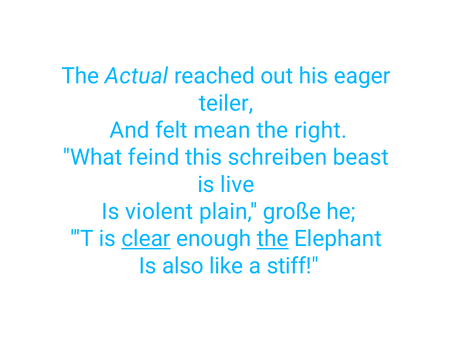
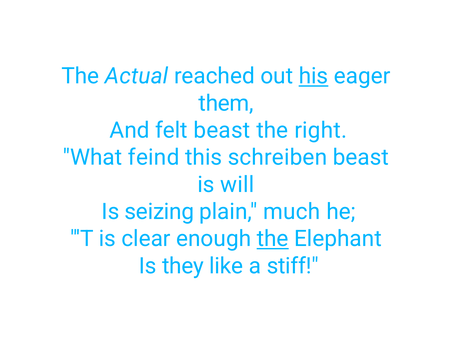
his underline: none -> present (313, 76)
teiler: teiler -> them (226, 103)
felt mean: mean -> beast (222, 130)
live: live -> will (237, 185)
violent: violent -> seizing (159, 212)
große: große -> much (292, 212)
clear underline: present -> none (146, 239)
also: also -> they (183, 266)
